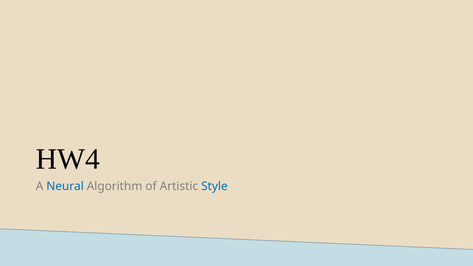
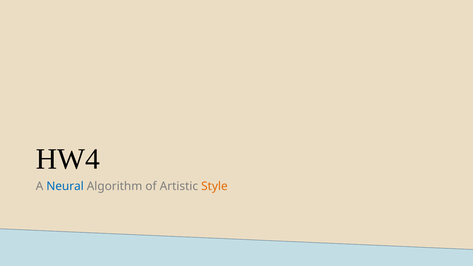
Style colour: blue -> orange (214, 186)
